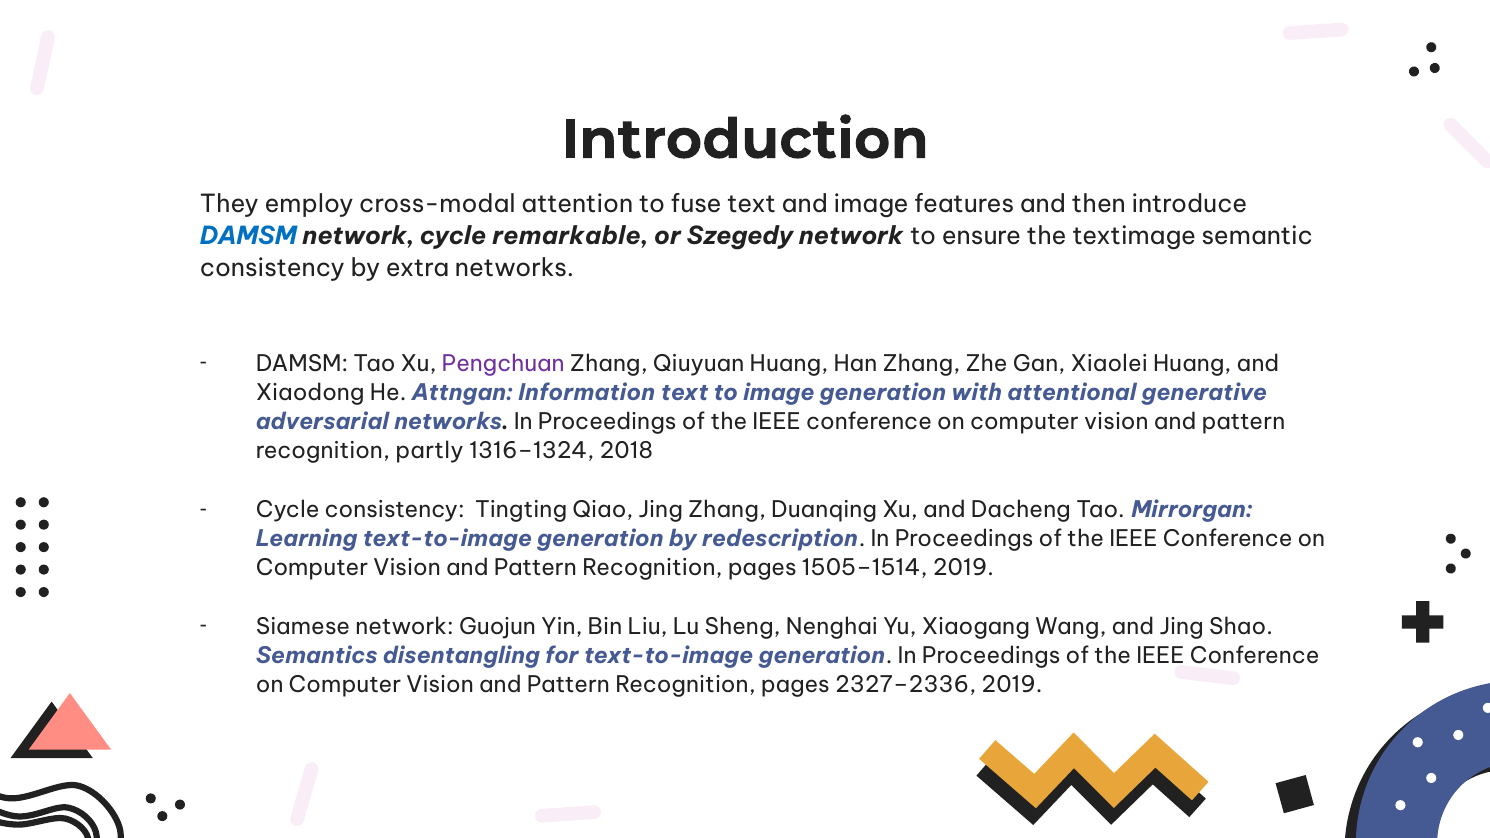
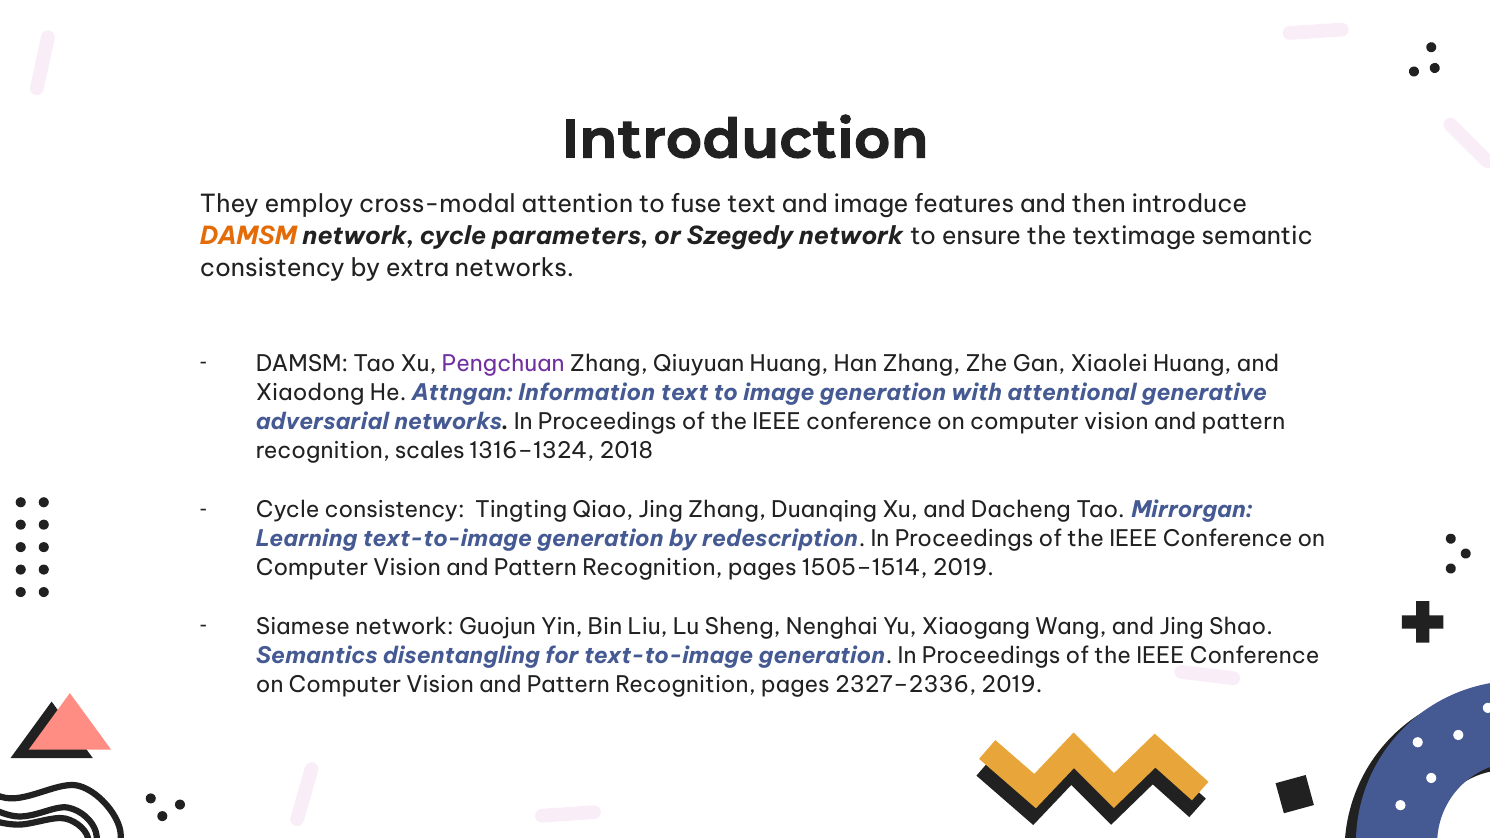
DAMSM colour: blue -> orange (248, 237)
remarkable: remarkable -> parameters (570, 237)
partly: partly -> scales (430, 451)
